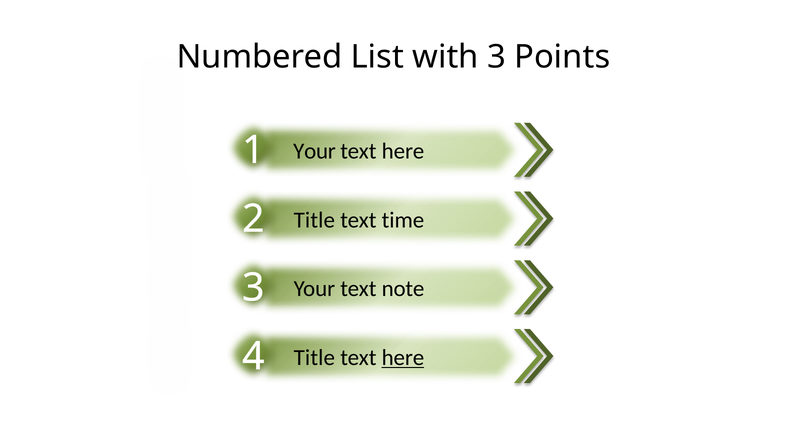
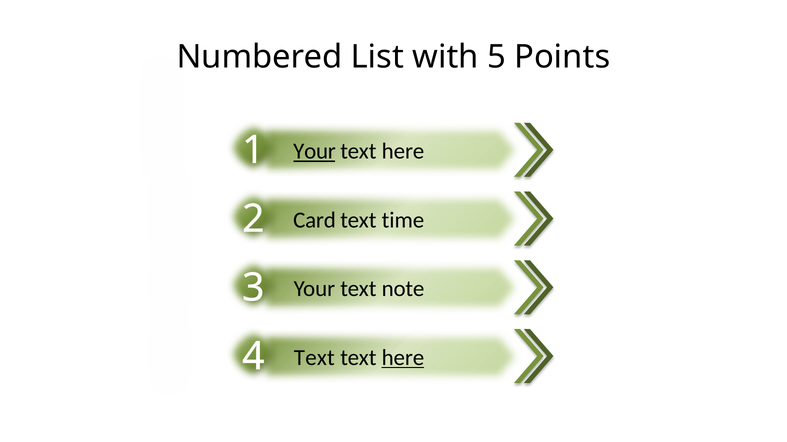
with 3: 3 -> 5 (497, 57)
Your underline: none -> present (315, 152)
Title: Title -> Card (315, 220)
Title: Title -> Text (314, 358)
